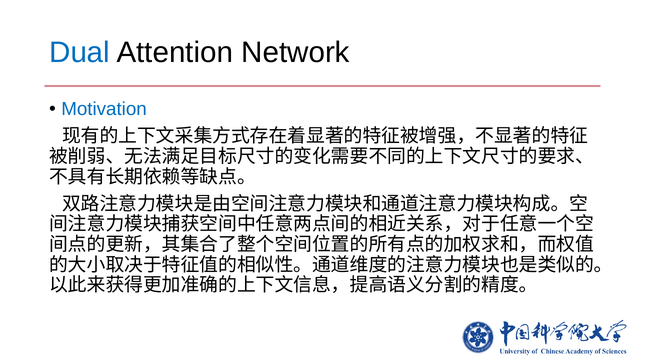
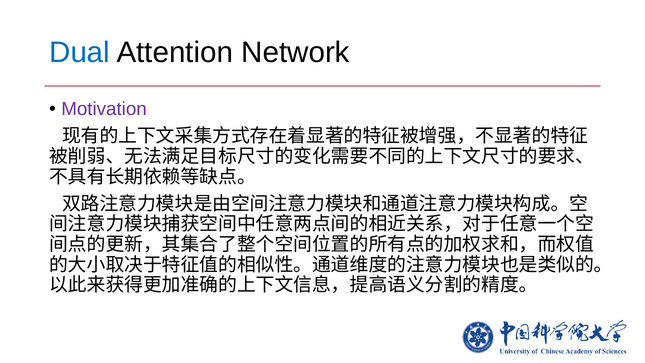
Motivation colour: blue -> purple (104, 109)
